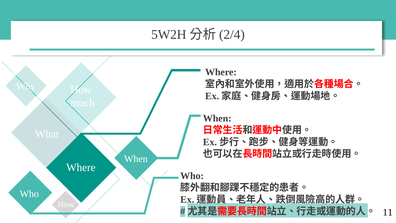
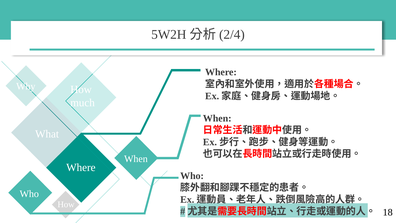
11: 11 -> 18 (388, 212)
